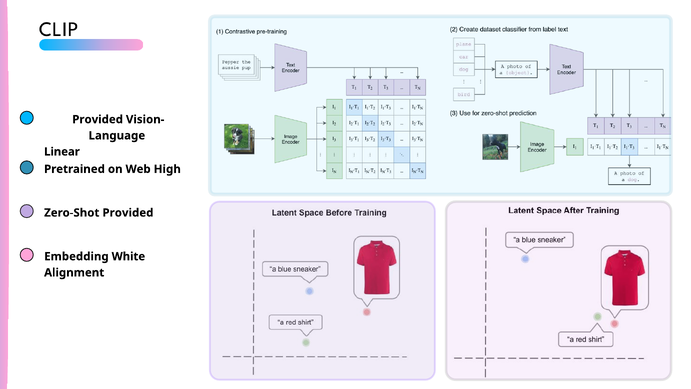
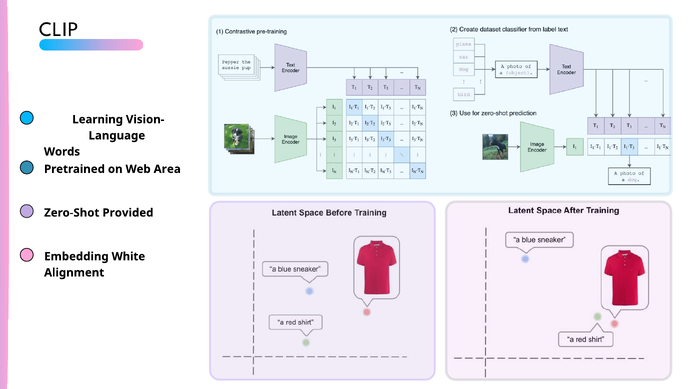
Provided: Provided -> Learning (98, 119)
Linear: Linear -> Words (62, 152)
High: High -> Area (167, 169)
